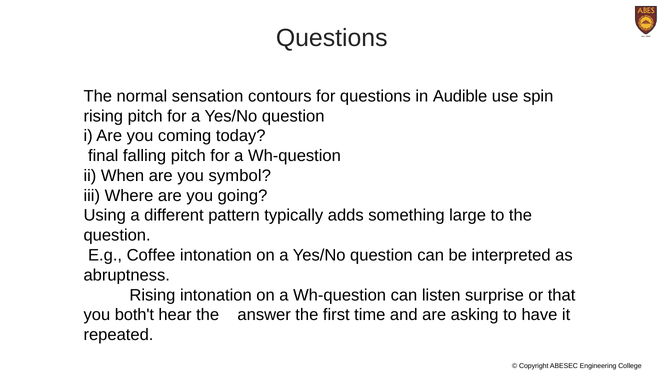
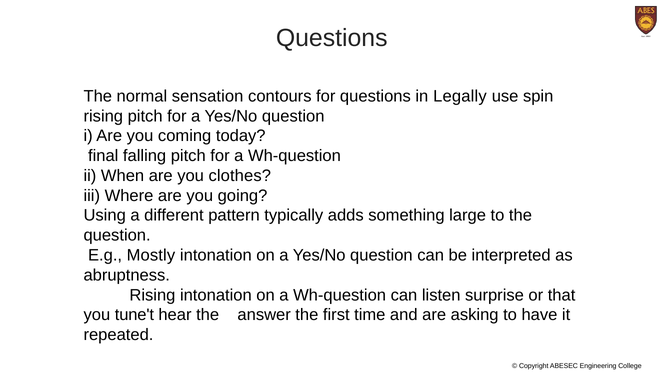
Audible: Audible -> Legally (460, 96)
symbol: symbol -> clothes (240, 175)
Coffee: Coffee -> Mostly (151, 255)
both't: both't -> tune't (134, 314)
